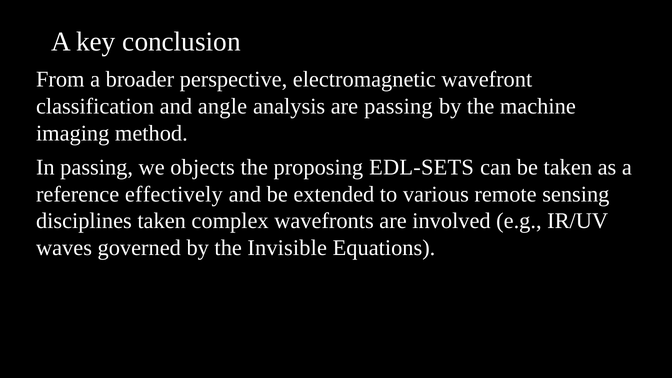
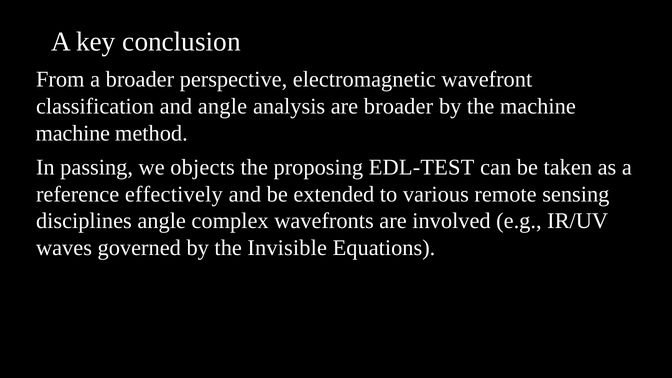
are passing: passing -> broader (398, 106)
imaging: imaging -> machine (73, 133)
EDL-SETS: EDL-SETS -> EDL-TEST (422, 167)
disciplines taken: taken -> angle (162, 221)
